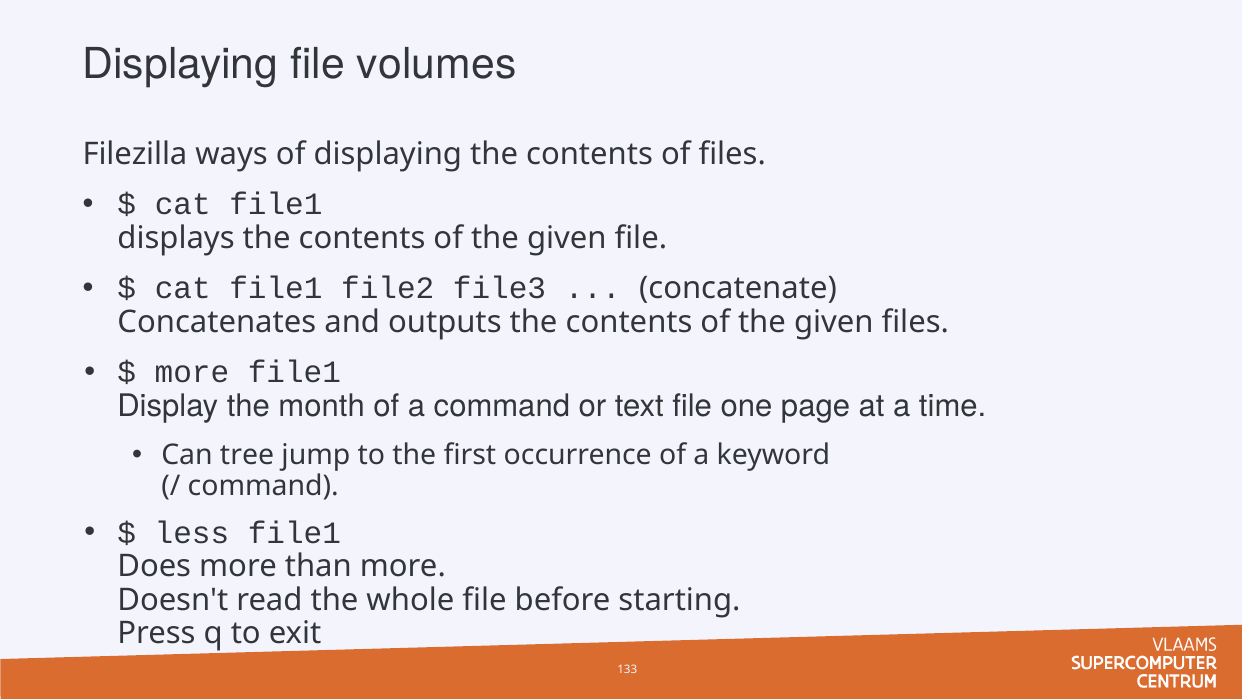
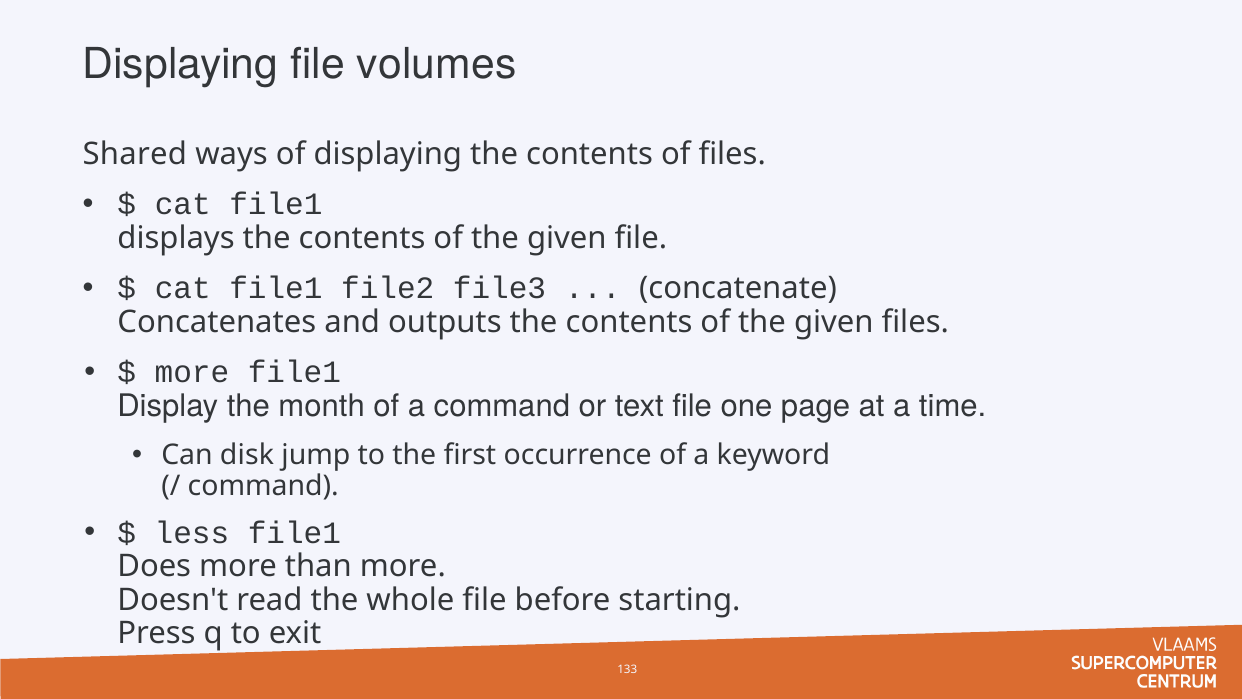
Filezilla: Filezilla -> Shared (135, 154)
tree: tree -> disk (247, 455)
